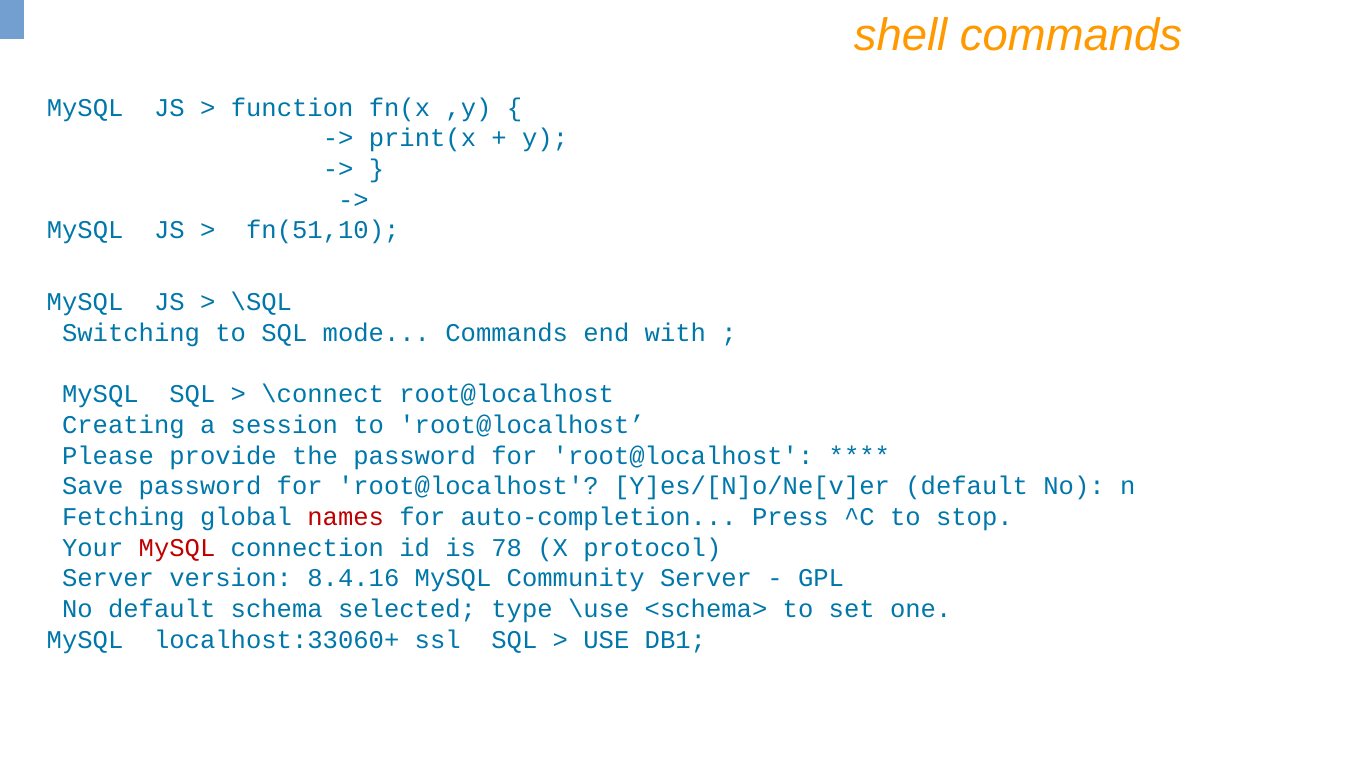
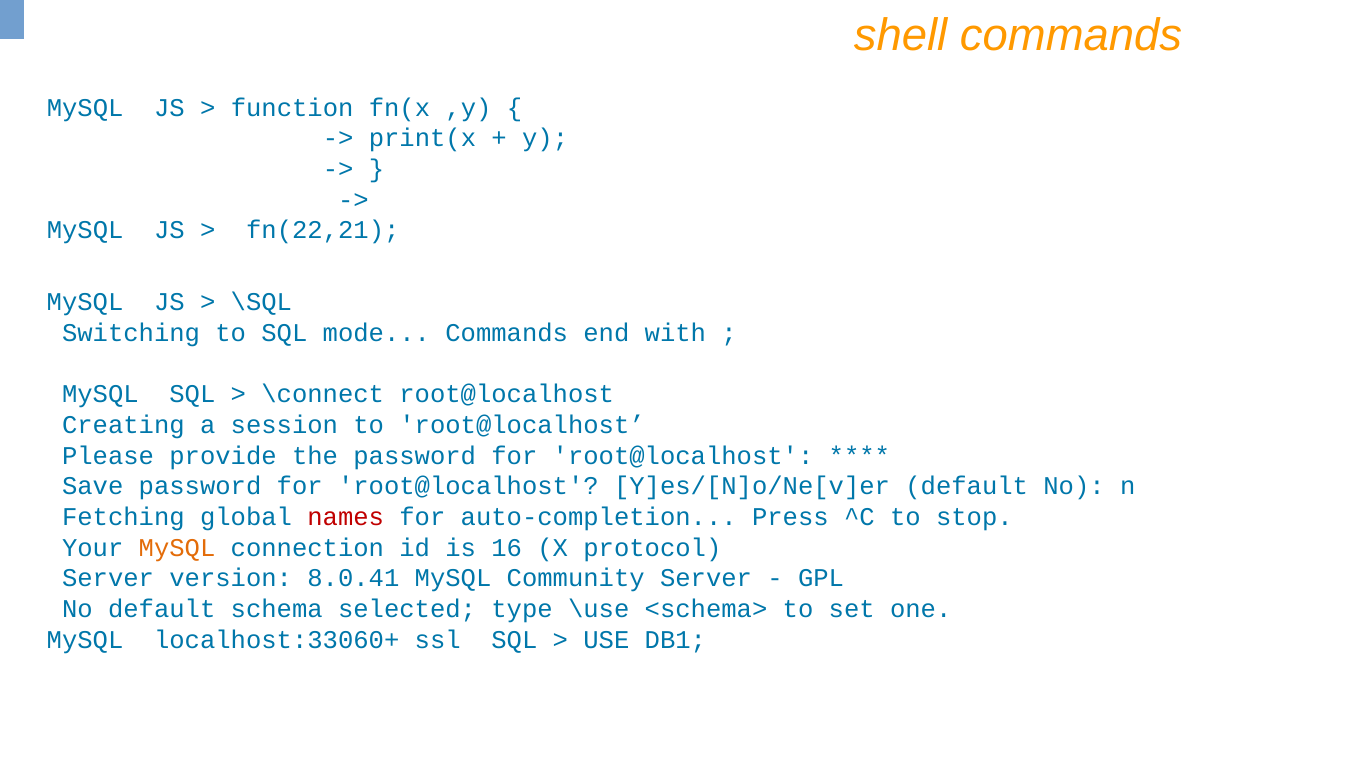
fn(51,10: fn(51,10 -> fn(22,21 (323, 230)
MySQL colour: red -> orange (177, 548)
78: 78 -> 16 (507, 548)
8.4.16: 8.4.16 -> 8.0.41 (353, 578)
